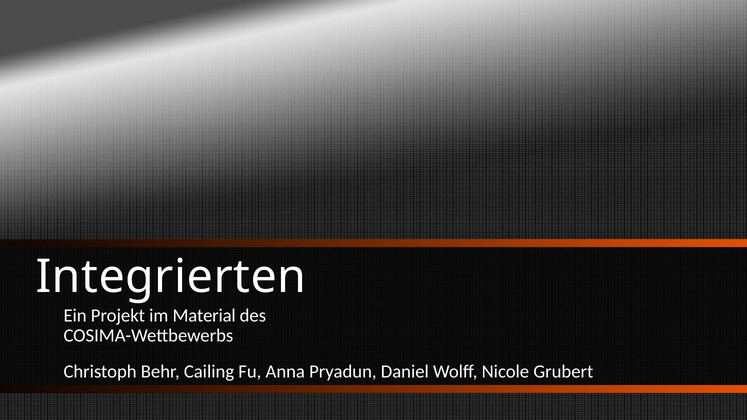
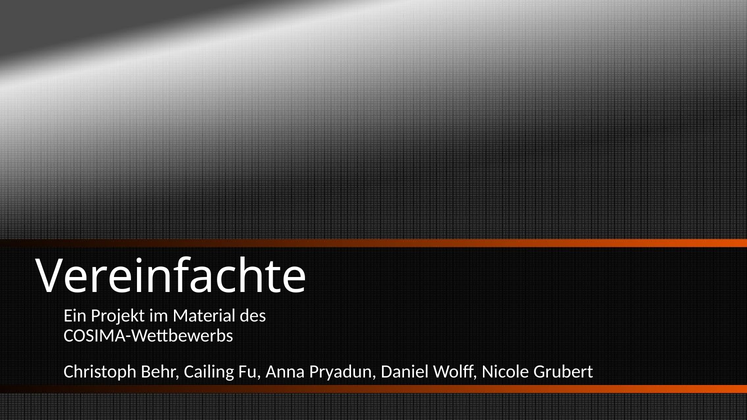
Integrierten: Integrierten -> Vereinfachte (171, 277)
